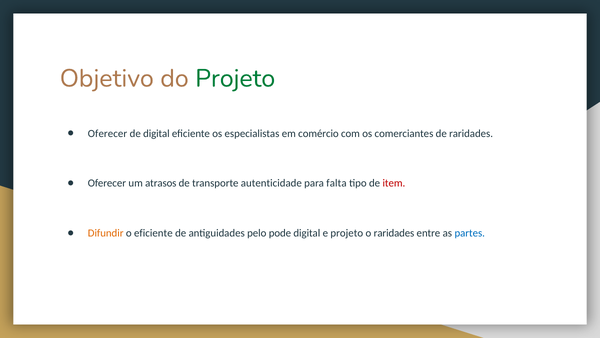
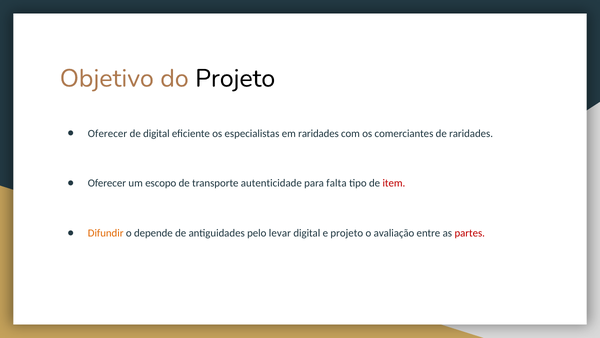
Projeto colour: green -> black (235, 78)
em comércio: comércio -> raridades (319, 133)
atrasos: atrasos -> escopo (161, 183)
o eficiente: eficiente -> depende (153, 233)
pode: pode -> levar (280, 233)
o raridades: raridades -> avaliação (394, 233)
partes colour: blue -> red (470, 233)
